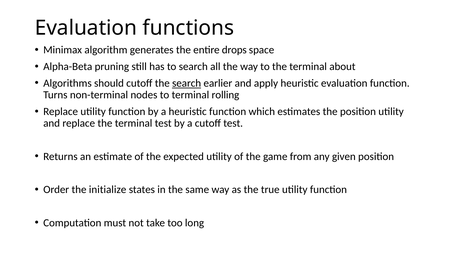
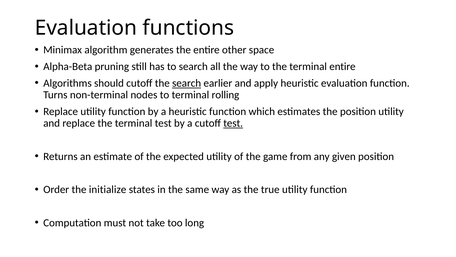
drops: drops -> other (234, 50)
terminal about: about -> entire (342, 66)
test underline: none -> present (233, 123)
